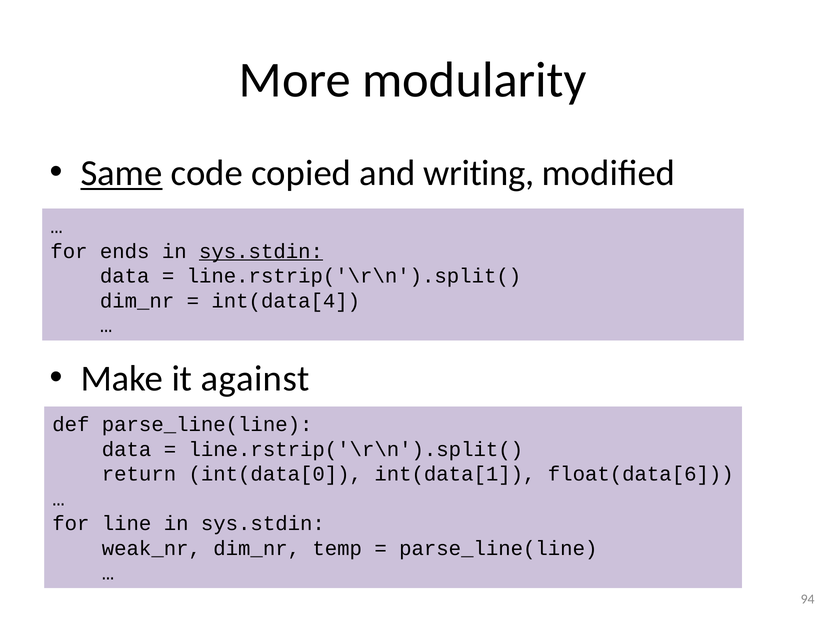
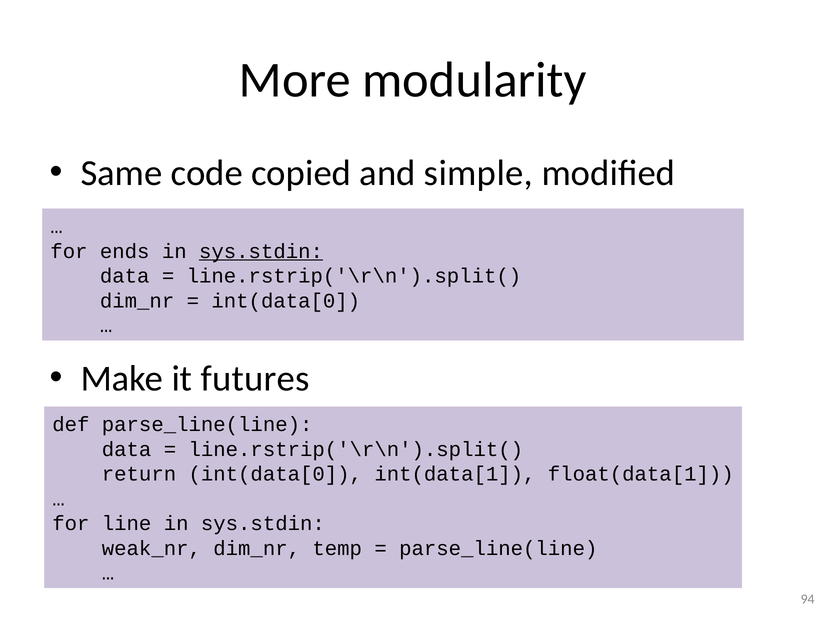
Same underline: present -> none (122, 173)
writing: writing -> simple (478, 173)
int(data[4: int(data[4 -> int(data[0 (286, 301)
against: against -> futures (255, 379)
float(data[6: float(data[6 -> float(data[1 (641, 474)
